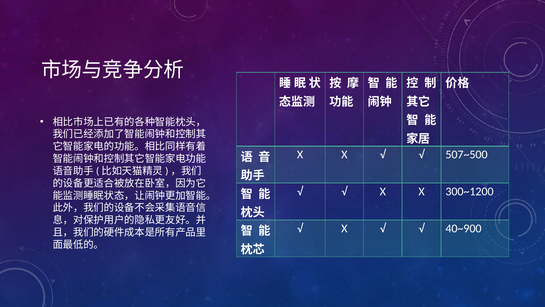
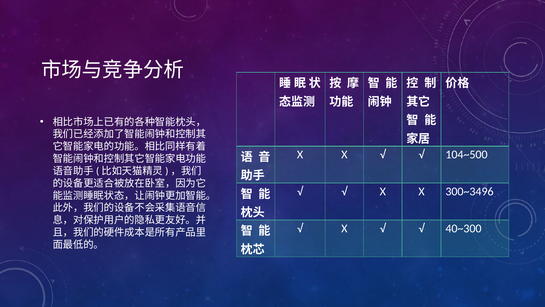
507~500: 507~500 -> 104~500 (466, 154)
300~1200: 300~1200 -> 300~3496 (470, 191)
40~900: 40~900 -> 40~300 (463, 228)
